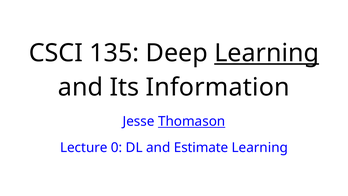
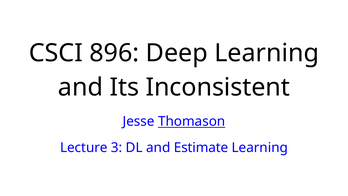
135: 135 -> 896 (114, 53)
Learning underline: present -> none (267, 53)
Information: Information -> Inconsistent (218, 87)
0: 0 -> 3 (117, 147)
